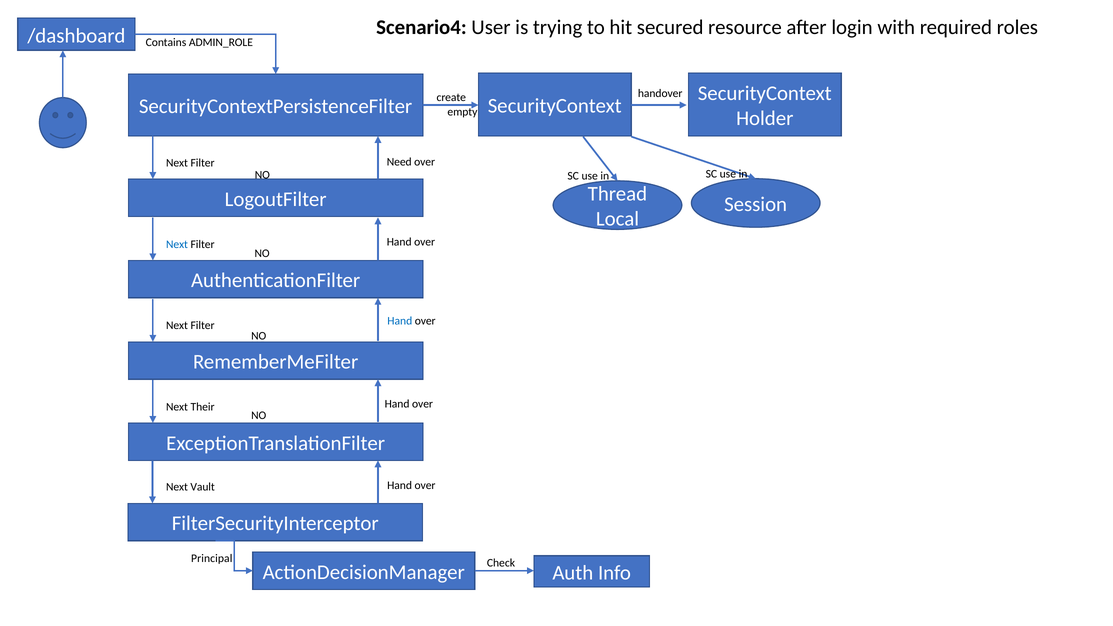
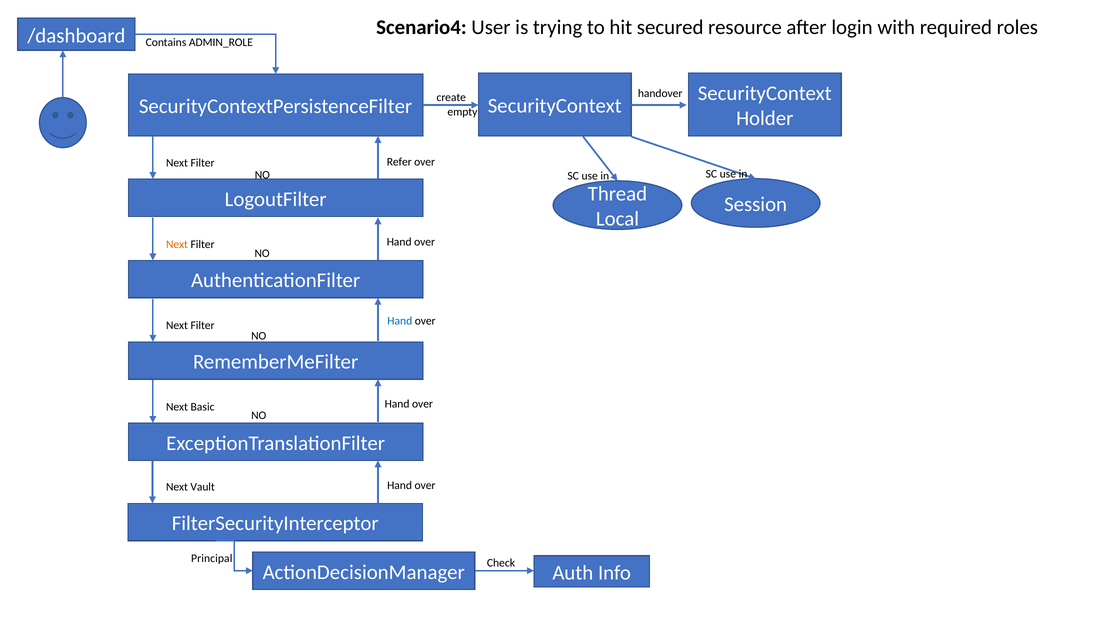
Need: Need -> Refer (399, 162)
Next colour: blue -> orange (177, 244)
Their: Their -> Basic (203, 407)
